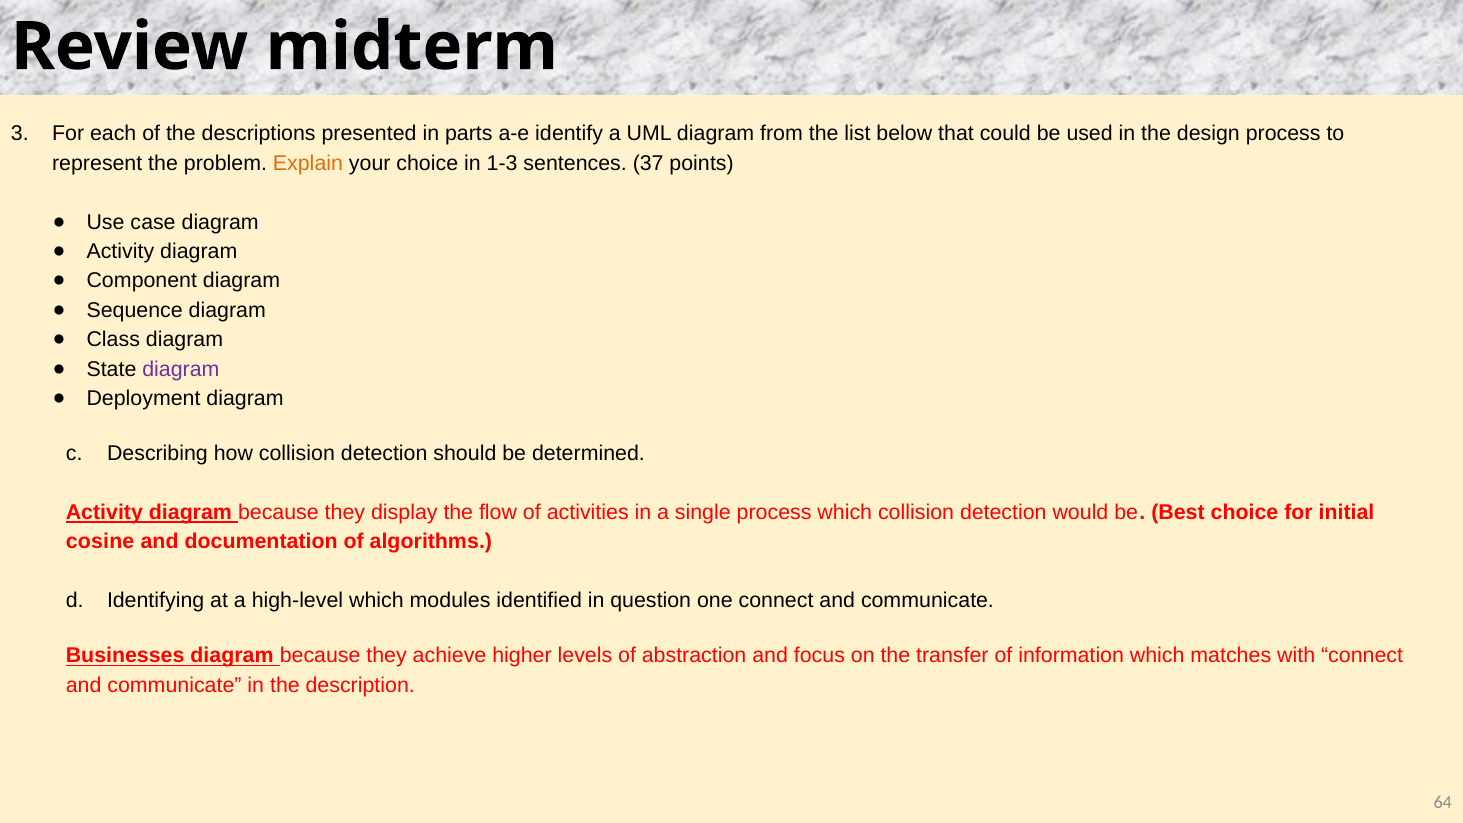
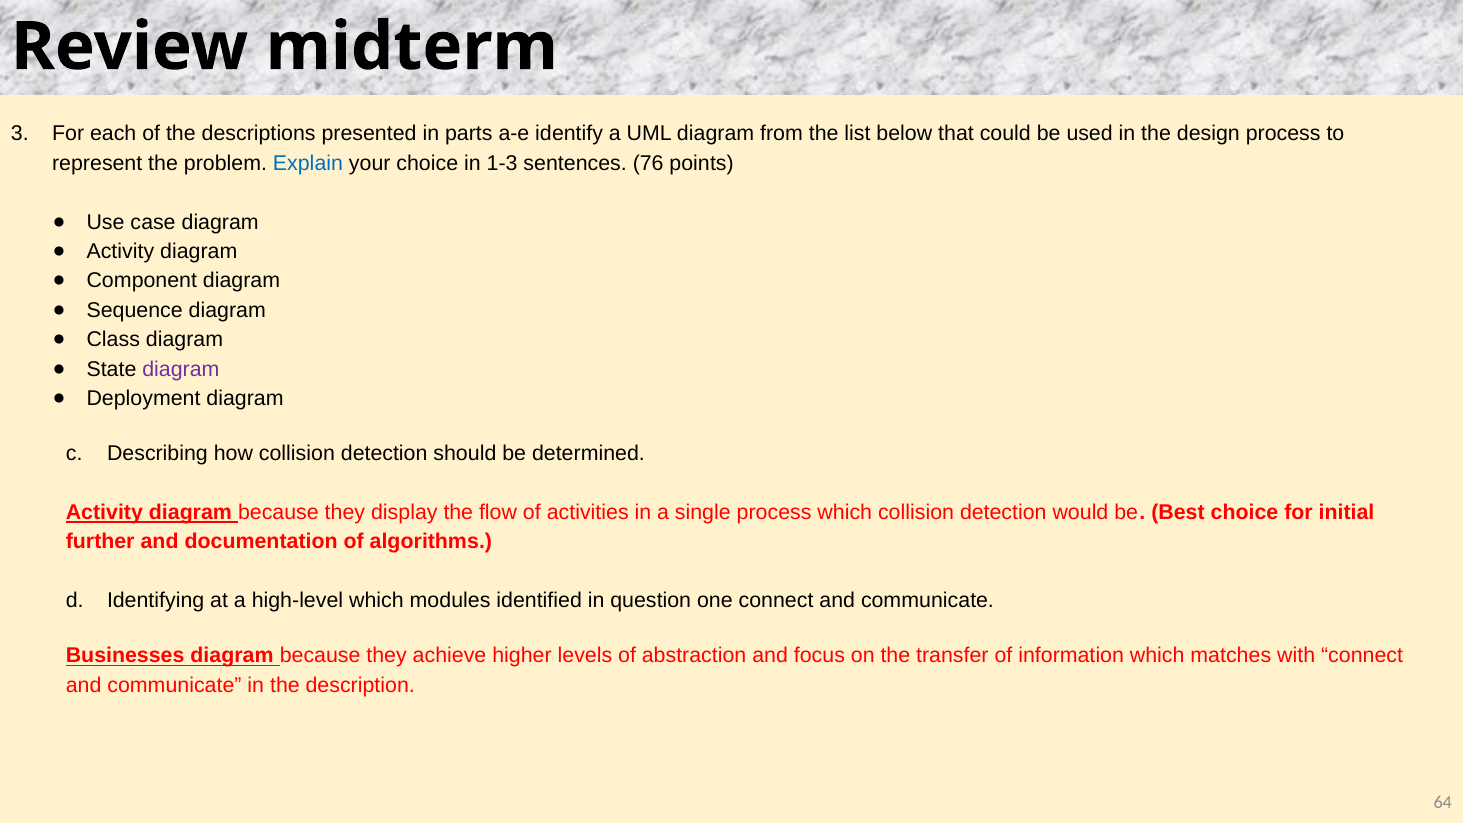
Explain colour: orange -> blue (308, 163)
37: 37 -> 76 (648, 163)
cosine: cosine -> further (100, 542)
